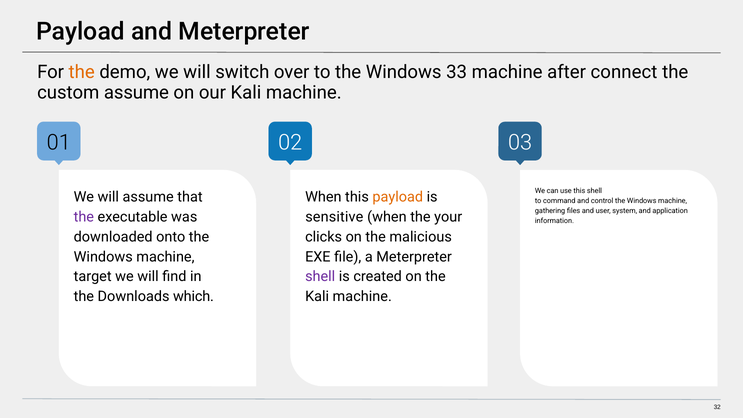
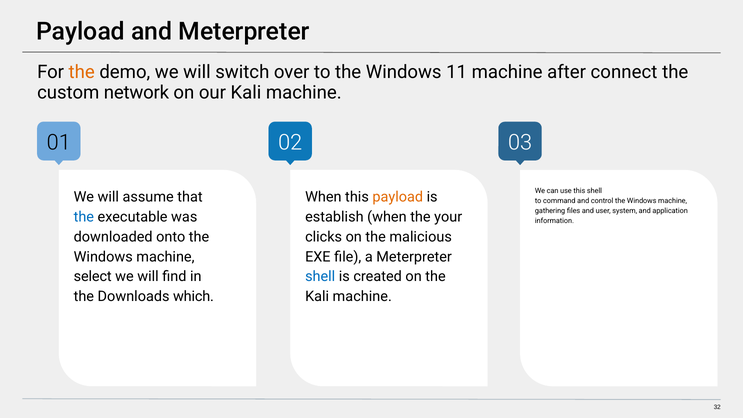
33: 33 -> 11 (457, 72)
custom assume: assume -> network (136, 92)
the colour: purple -> blue (84, 217)
sensitive: sensitive -> establish (334, 217)
target: target -> select (93, 277)
shell colour: purple -> blue (320, 277)
